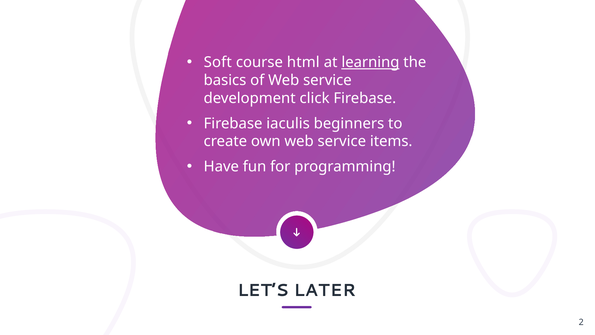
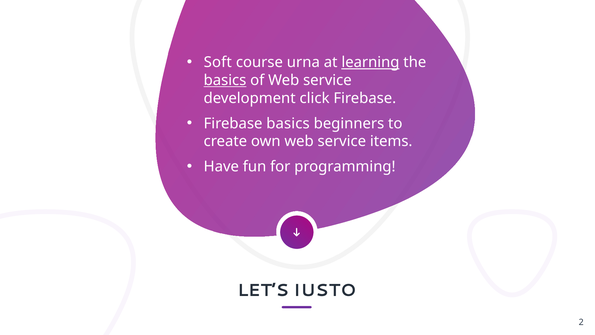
html: html -> urna (303, 62)
basics underline: none -> present (225, 80)
Firebase iaculis: iaculis -> basics (288, 123)
LATER: LATER -> IUSTO (325, 290)
